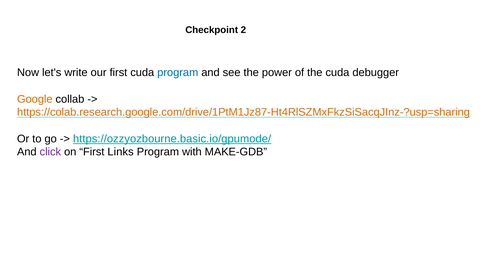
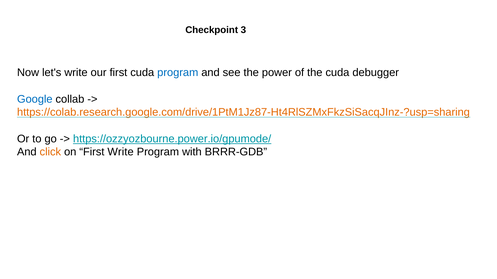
2: 2 -> 3 (243, 30)
Google colour: orange -> blue (35, 99)
https://ozzyozbourne.basic.io/gpumode/: https://ozzyozbourne.basic.io/gpumode/ -> https://ozzyozbourne.power.io/gpumode/ (172, 139)
click colour: purple -> orange (50, 152)
First Links: Links -> Write (121, 152)
MAKE-GDB: MAKE-GDB -> BRRR-GDB (236, 152)
